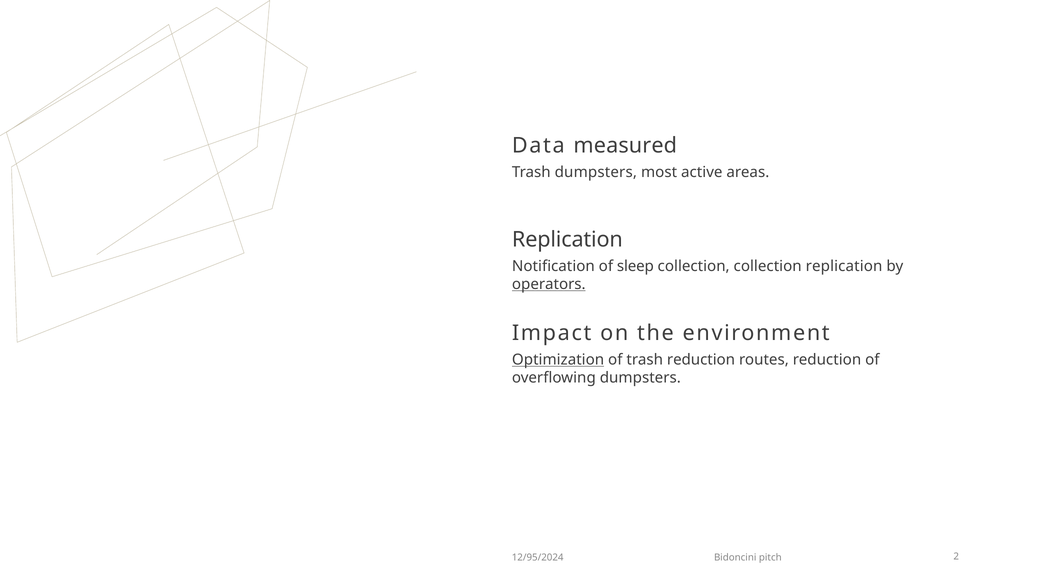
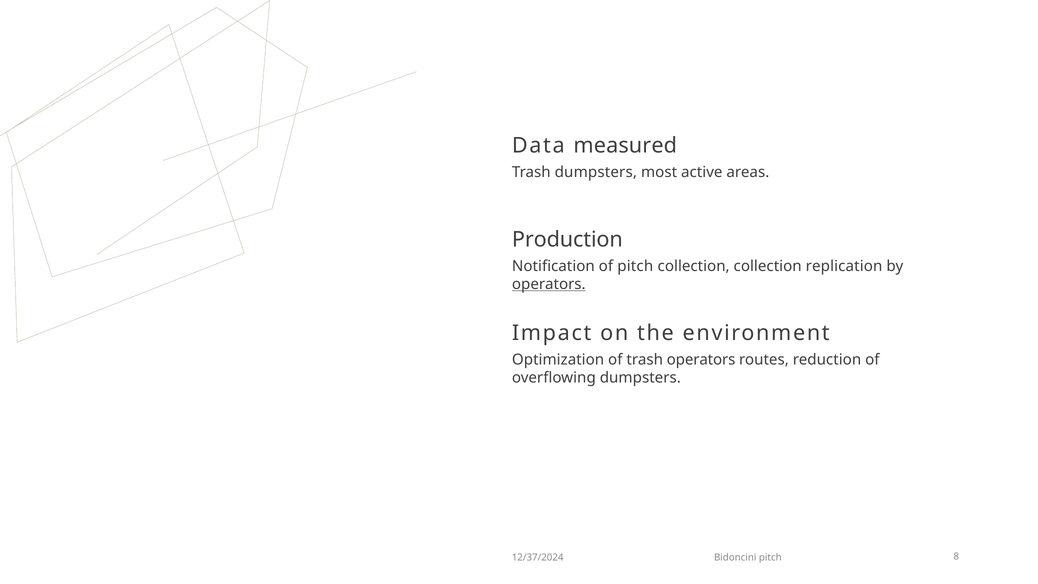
Replication: Replication -> Production (567, 239)
of sleep: sleep -> pitch (635, 266)
Optimization underline: present -> none (558, 360)
trash reduction: reduction -> operators (701, 360)
12/95/2024: 12/95/2024 -> 12/37/2024 (538, 557)
2: 2 -> 8 (956, 557)
